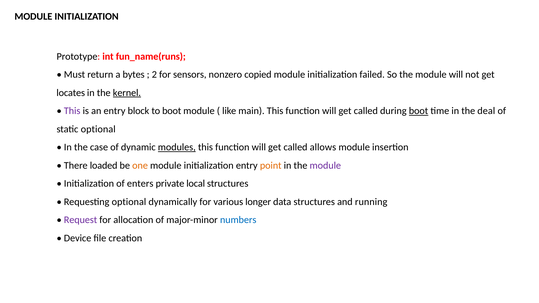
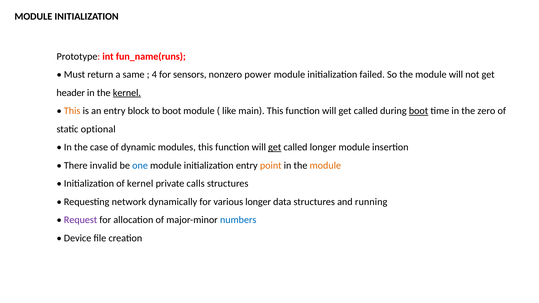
bytes: bytes -> same (134, 75)
2: 2 -> 4 (154, 75)
copied: copied -> power (258, 75)
locates: locates -> header (71, 93)
This colour: purple -> orange (72, 111)
deal: deal -> zero (486, 111)
modules underline: present -> none (177, 147)
get underline: none -> present (275, 147)
called allows: allows -> longer (323, 147)
loaded: loaded -> invalid (104, 166)
one colour: orange -> blue (140, 166)
module colour: purple -> orange (325, 166)
of enters: enters -> kernel (140, 184)
local: local -> calls (196, 184)
Requesting optional: optional -> network (129, 202)
